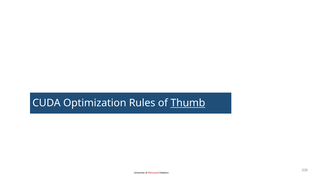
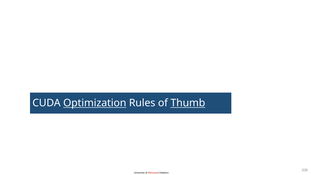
Optimization underline: none -> present (95, 103)
